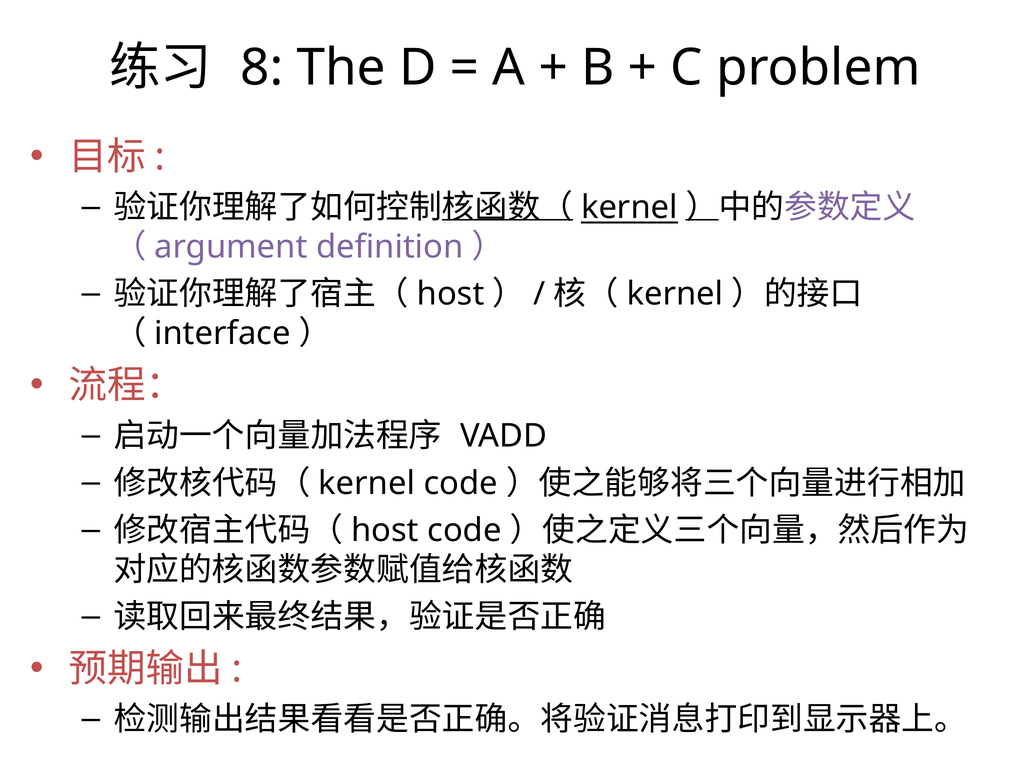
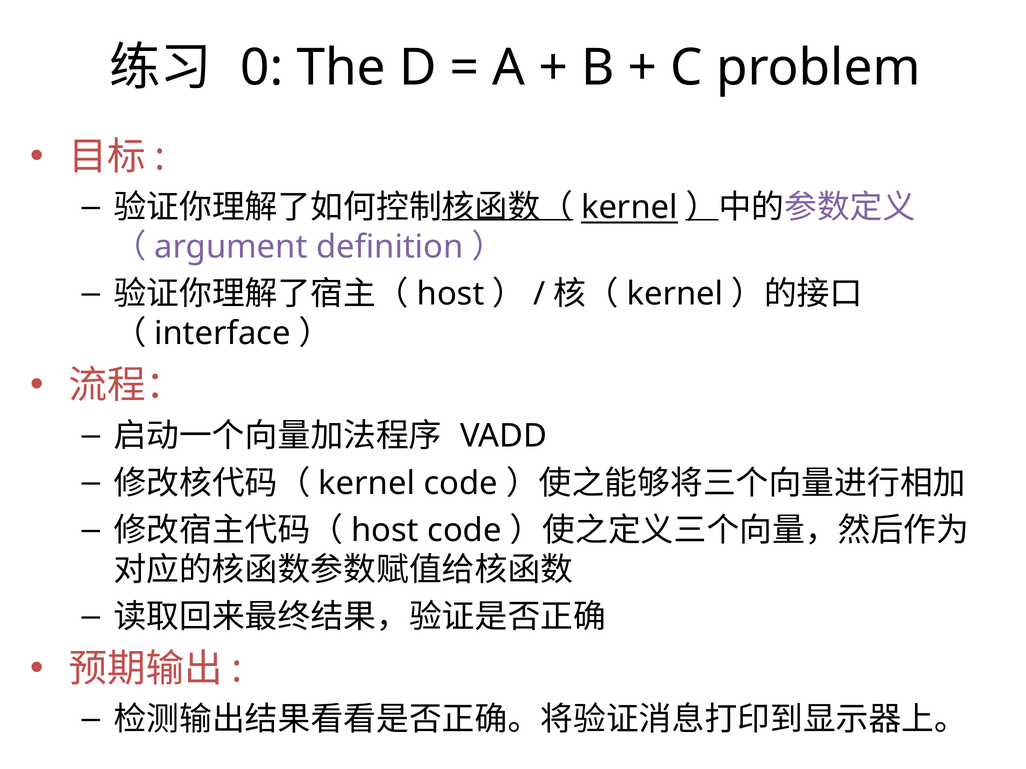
8: 8 -> 0 (262, 68)
